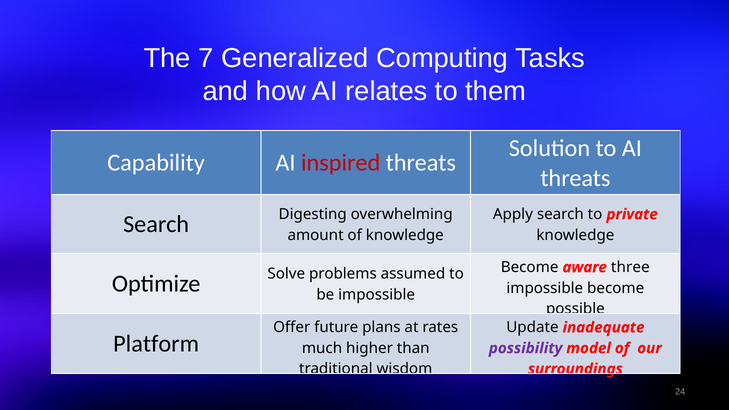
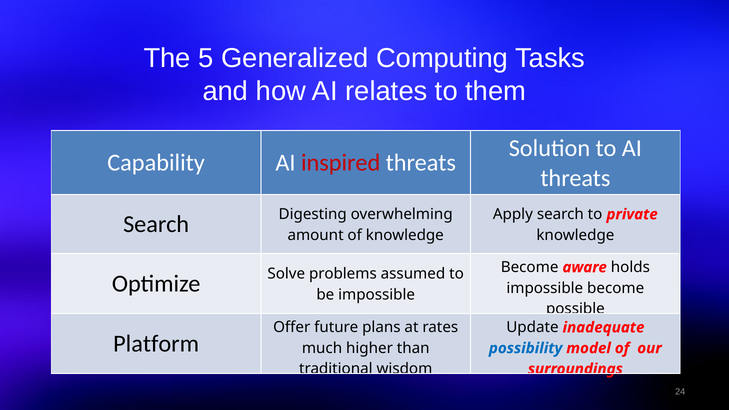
7: 7 -> 5 (206, 58)
three: three -> holds (630, 267)
possibility colour: purple -> blue (526, 348)
